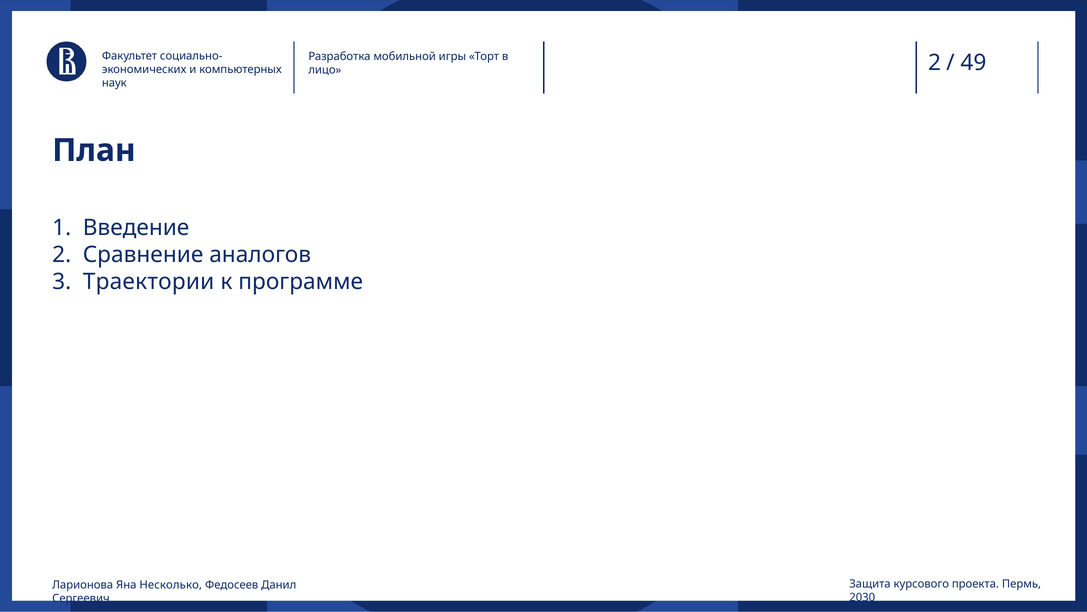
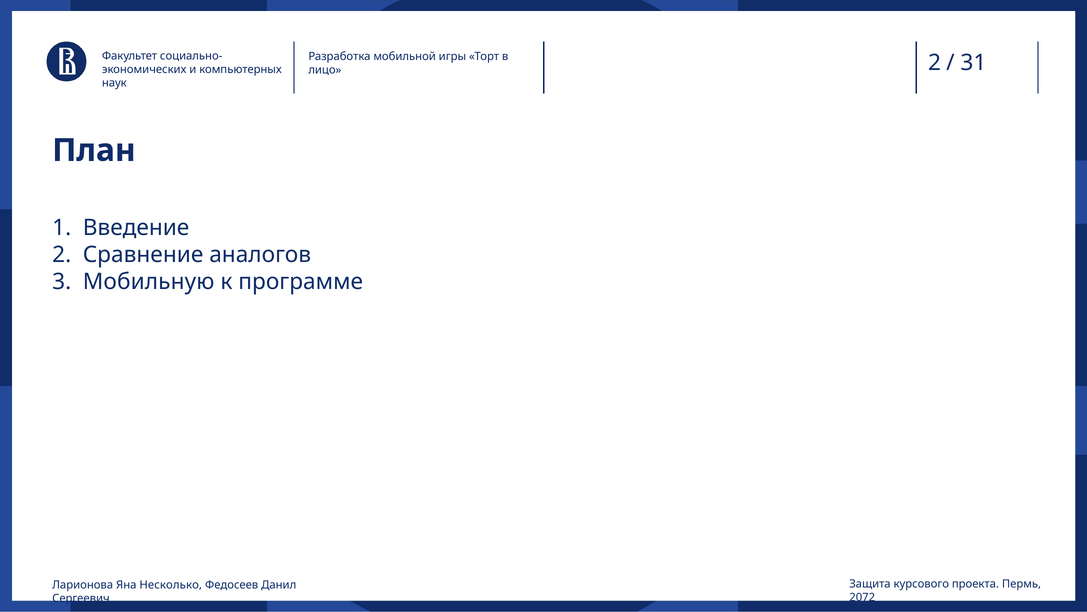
49: 49 -> 31 (973, 63)
Траектории: Траектории -> Мобильную (149, 282)
2030: 2030 -> 2072 (862, 597)
